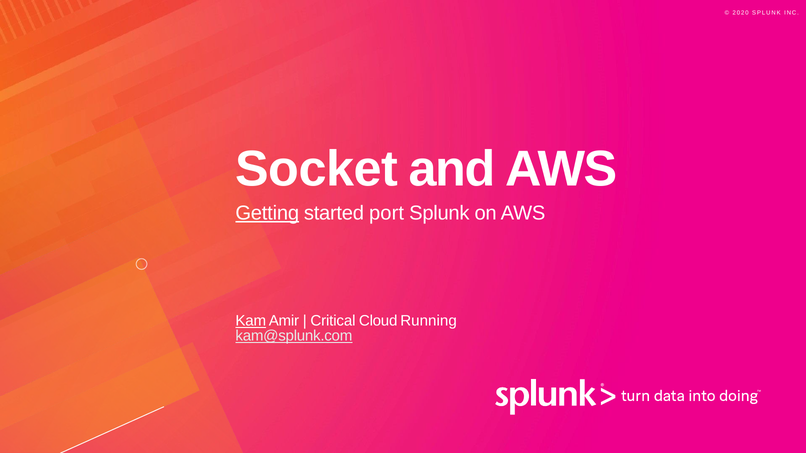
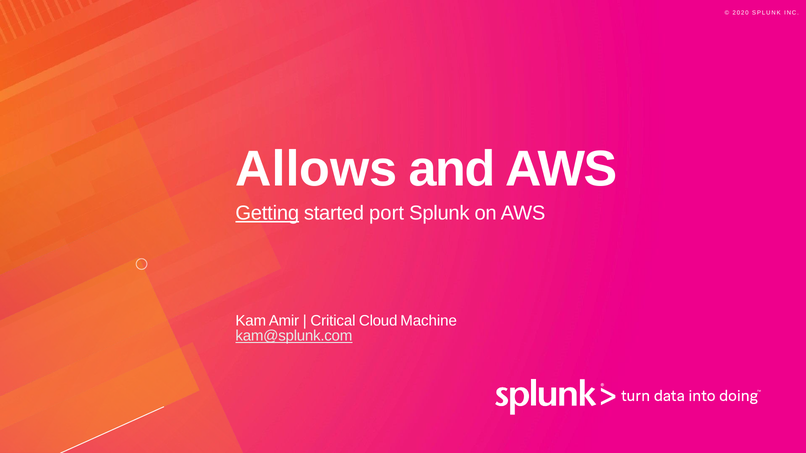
Socket: Socket -> Allows (316, 169)
Kam underline: present -> none (251, 321)
Running: Running -> Machine (429, 321)
